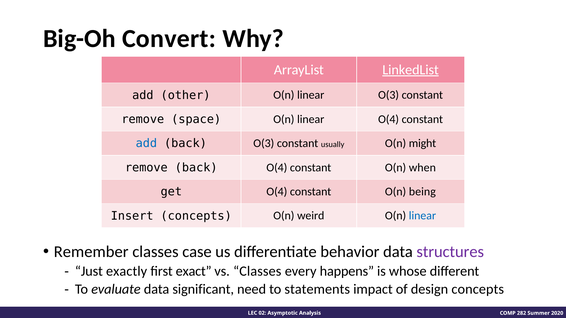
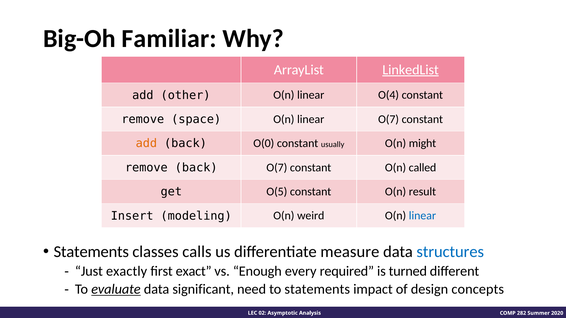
Convert: Convert -> Familiar (169, 39)
linear O(3: O(3 -> O(4 (389, 95)
linear O(4: O(4 -> O(7 (389, 119)
add colour: blue -> orange (146, 144)
back O(3: O(3 -> O(0 (264, 144)
back O(4: O(4 -> O(7 (277, 168)
when: when -> called (422, 168)
get O(4: O(4 -> O(5 (277, 192)
being: being -> result (422, 192)
Insert concepts: concepts -> modeling (196, 216)
Remember: Remember -> Statements (91, 252)
case: case -> calls (197, 252)
behavior: behavior -> measure (350, 252)
structures colour: purple -> blue (450, 252)
vs Classes: Classes -> Enough (257, 271)
happens: happens -> required (347, 271)
whose: whose -> turned (408, 271)
evaluate underline: none -> present (116, 290)
